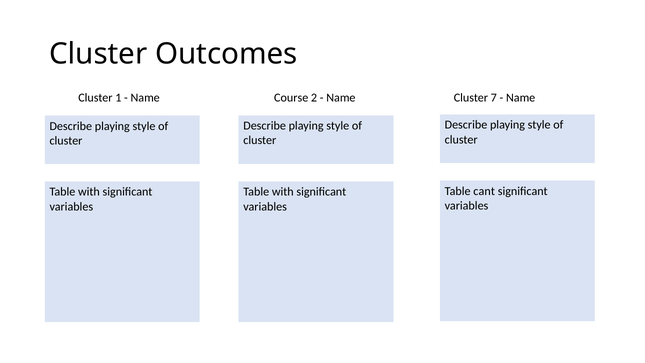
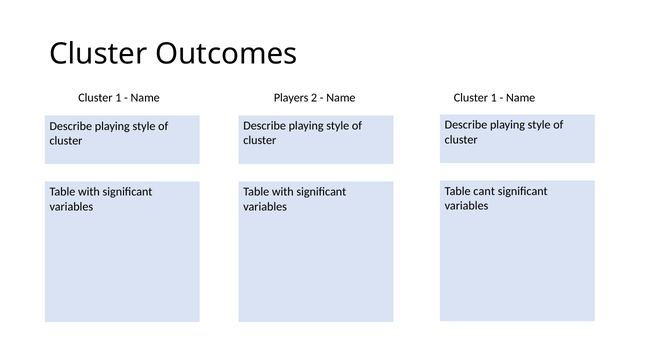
Course: Course -> Players (291, 98)
Name Cluster 7: 7 -> 1 (494, 98)
